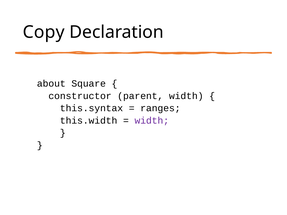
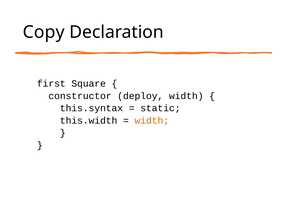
about: about -> first (51, 84)
parent: parent -> deploy (140, 96)
ranges: ranges -> static (160, 108)
width colour: purple -> orange (152, 121)
